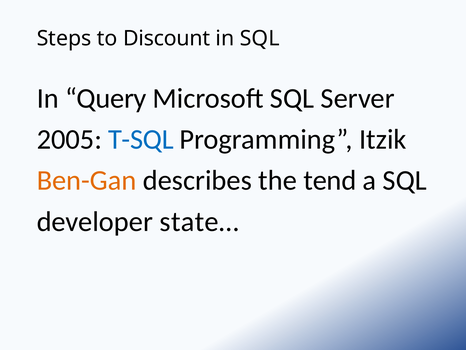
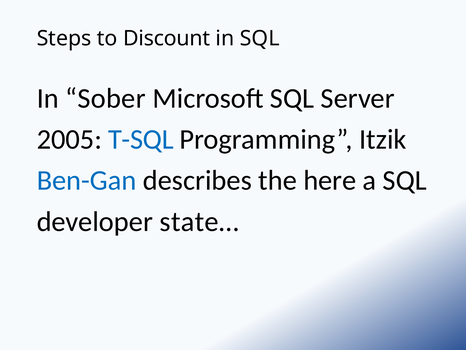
Query: Query -> Sober (105, 98)
Ben-Gan colour: orange -> blue (87, 180)
tend: tend -> here (330, 180)
